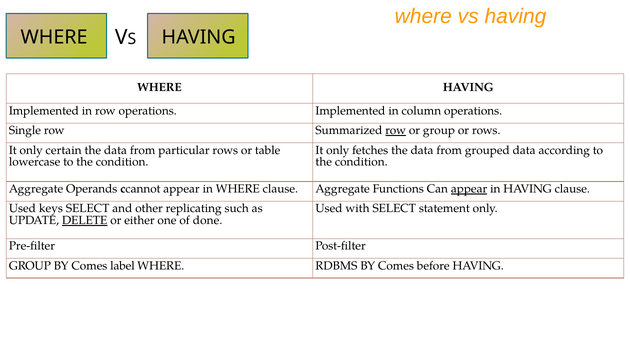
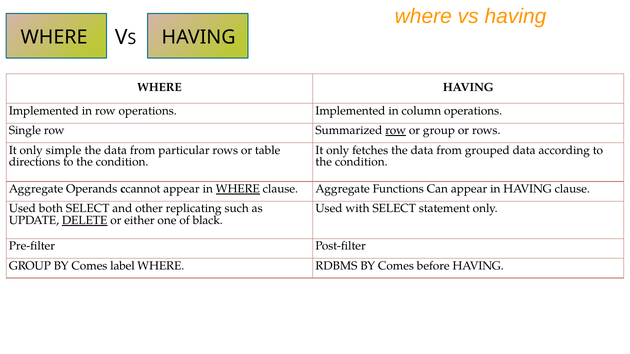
certain: certain -> simple (64, 150)
lowercase: lowercase -> directions (35, 162)
WHERE underline: none -> present (238, 189)
appear underline: present -> none (469, 189)
keys: keys -> both (51, 209)
done: done -> black (208, 221)
